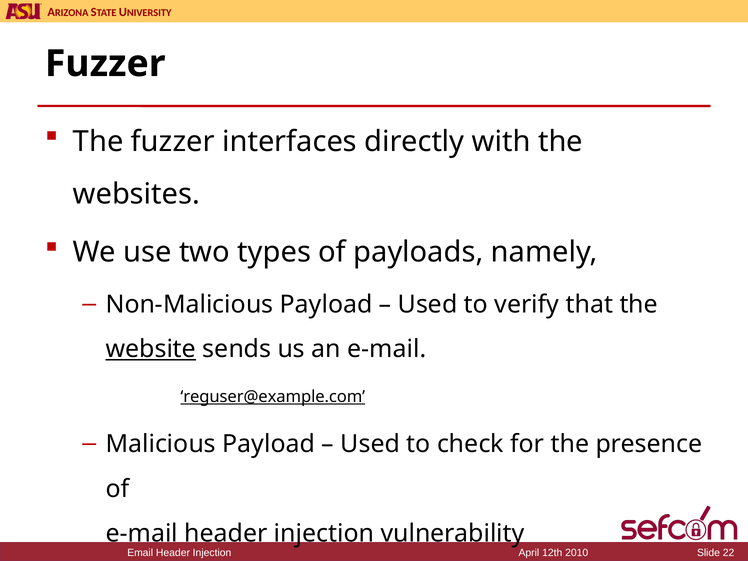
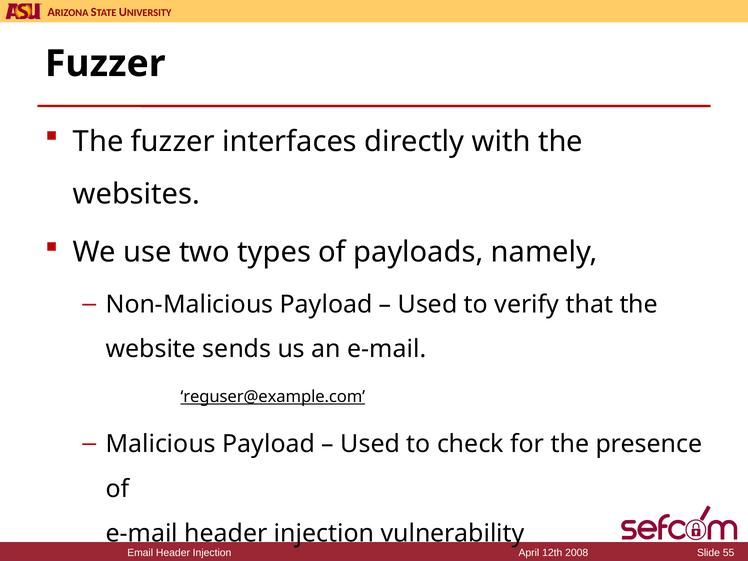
website underline: present -> none (151, 349)
2010: 2010 -> 2008 (577, 553)
22: 22 -> 55 (729, 553)
